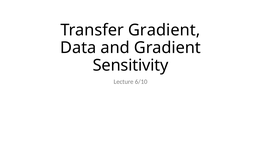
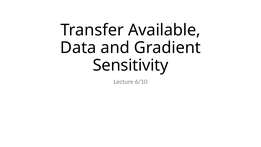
Transfer Gradient: Gradient -> Available (164, 30)
